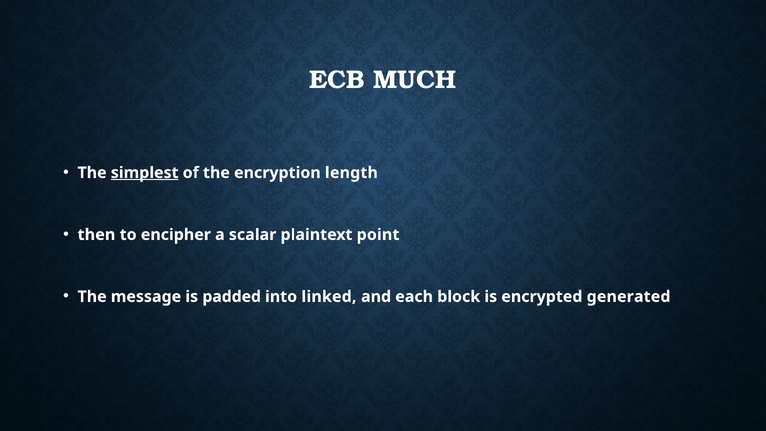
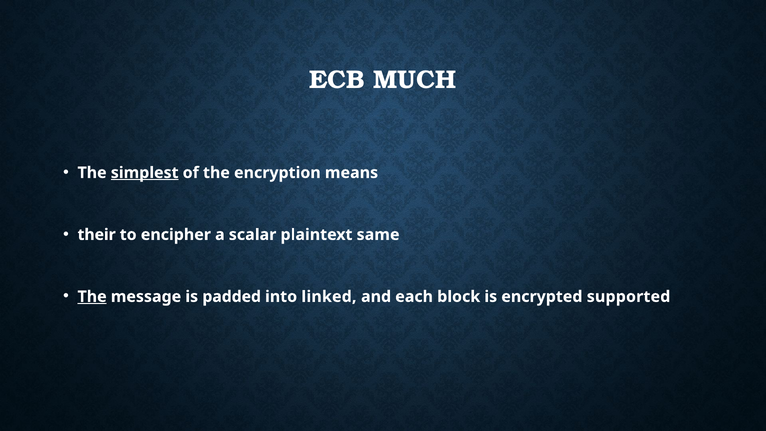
length: length -> means (352, 173)
then: then -> their (97, 235)
point: point -> same (378, 235)
The underline: none -> present (92, 297)
generated: generated -> supported (629, 297)
